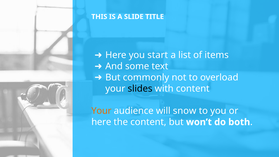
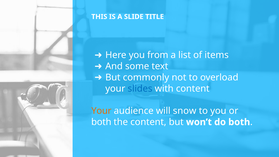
start: start -> from (158, 55)
slides colour: black -> blue (140, 89)
here: here -> both (101, 122)
